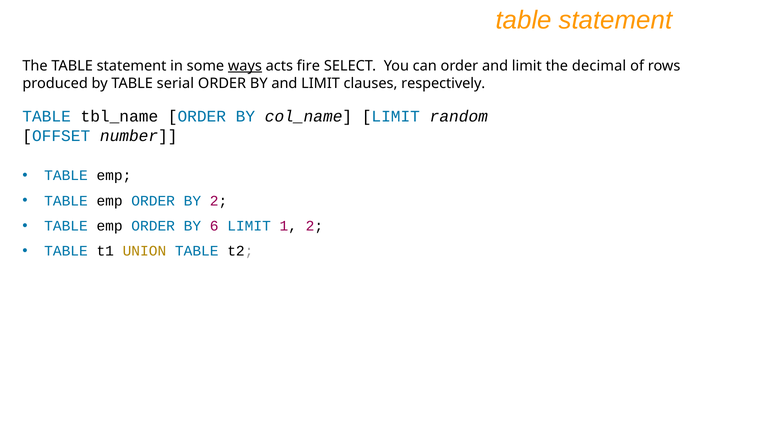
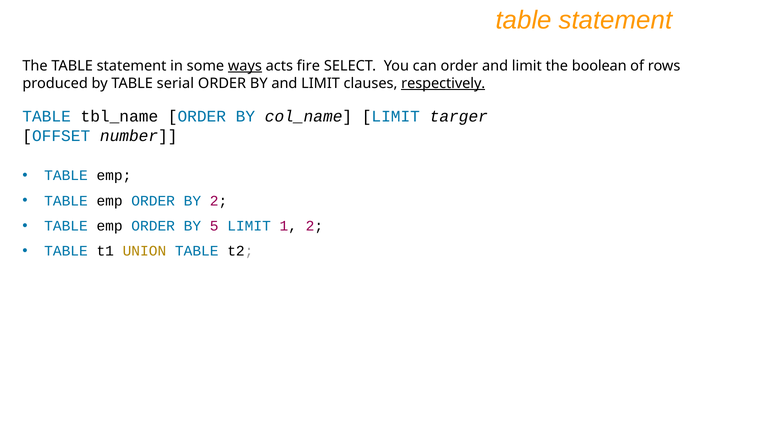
decimal: decimal -> boolean (599, 66)
respectively underline: none -> present (443, 83)
random: random -> targer (459, 117)
6: 6 -> 5 (214, 226)
